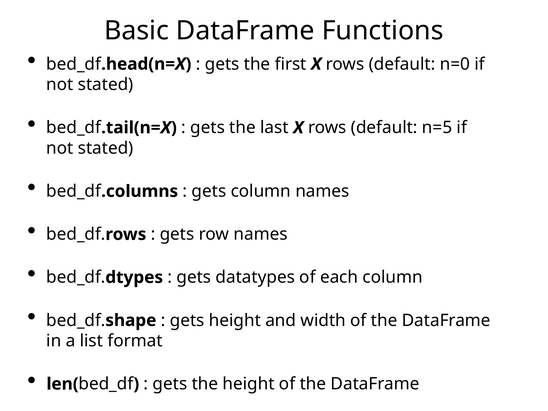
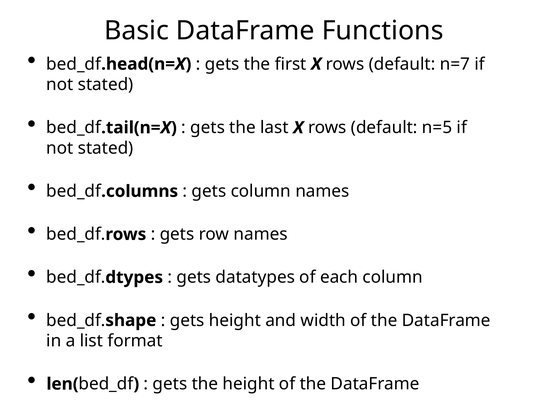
n=0: n=0 -> n=7 (455, 64)
